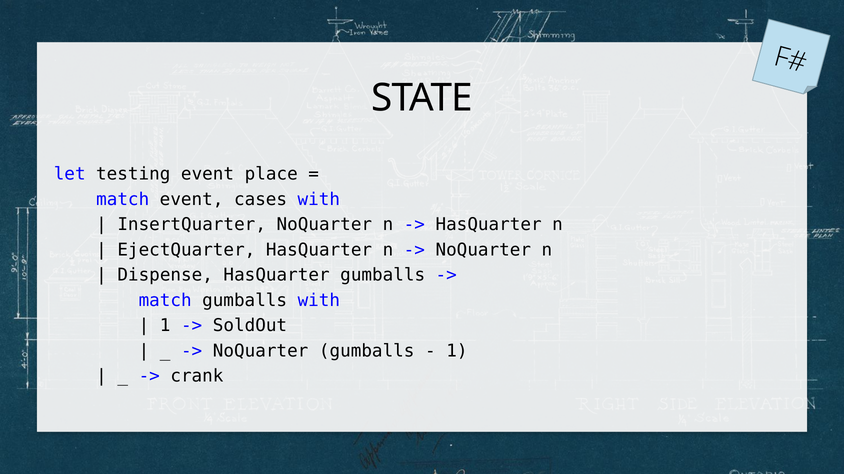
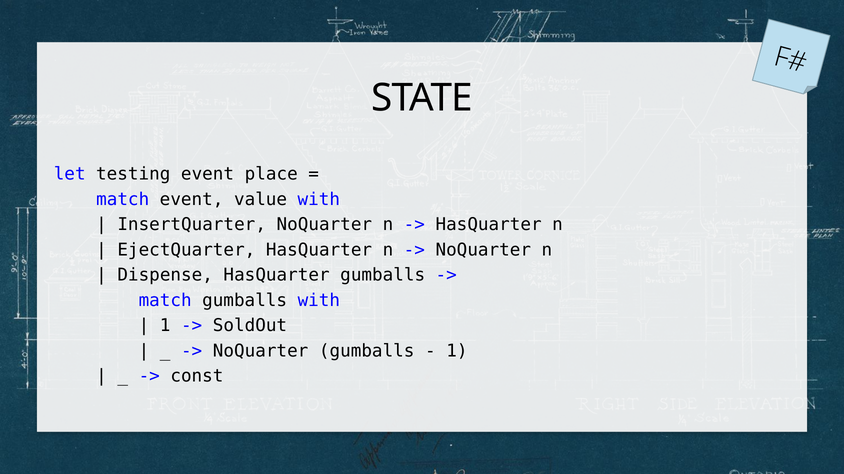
cases: cases -> value (261, 200)
crank: crank -> const (197, 377)
